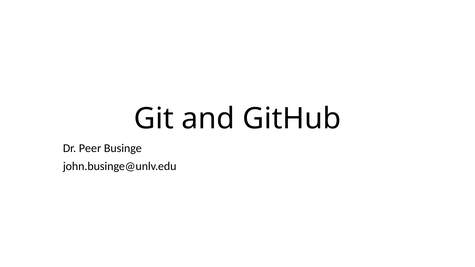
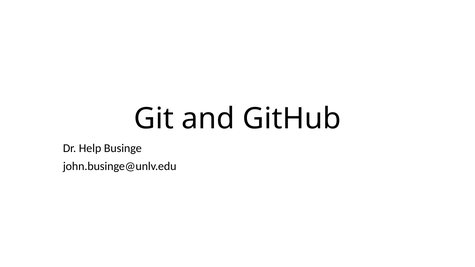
Peer: Peer -> Help (90, 148)
